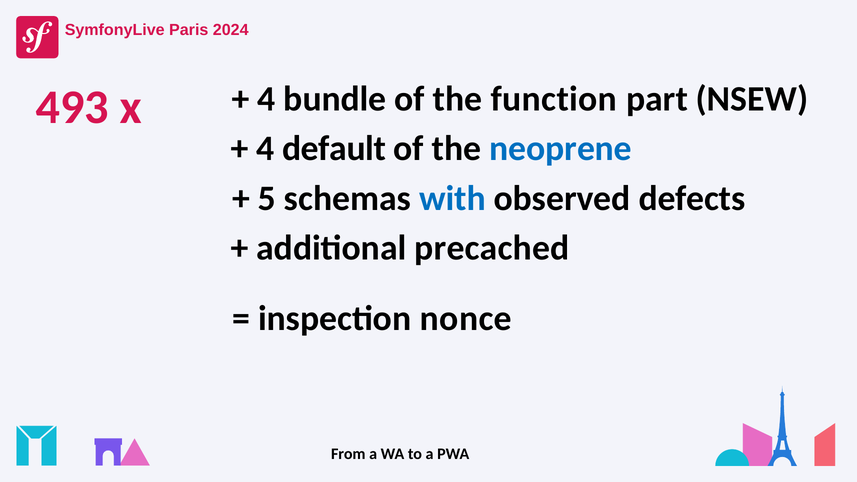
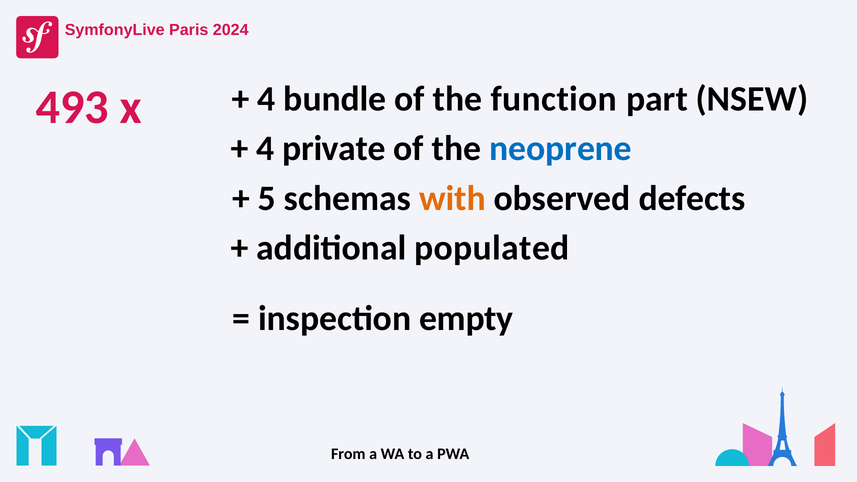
default: default -> private (334, 149)
with colour: blue -> orange (452, 198)
precached: precached -> populated (492, 248)
nonce: nonce -> empty (466, 319)
